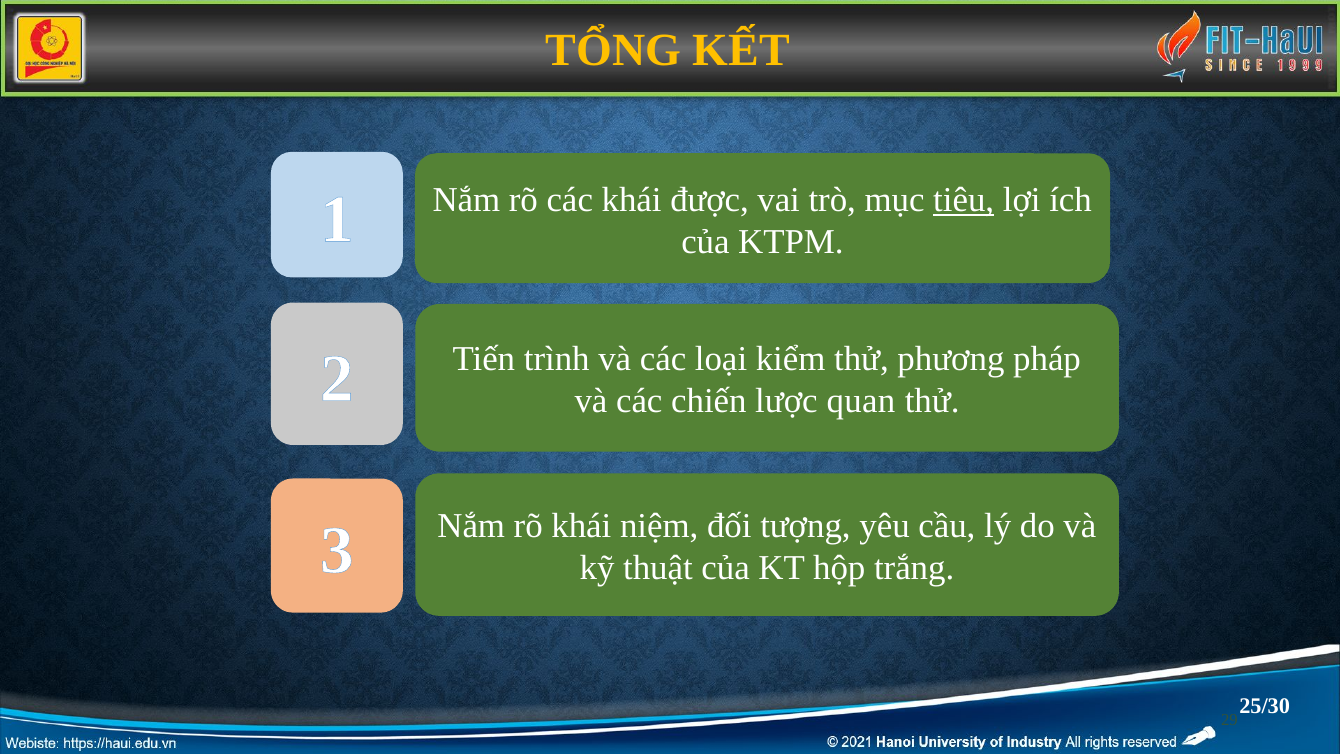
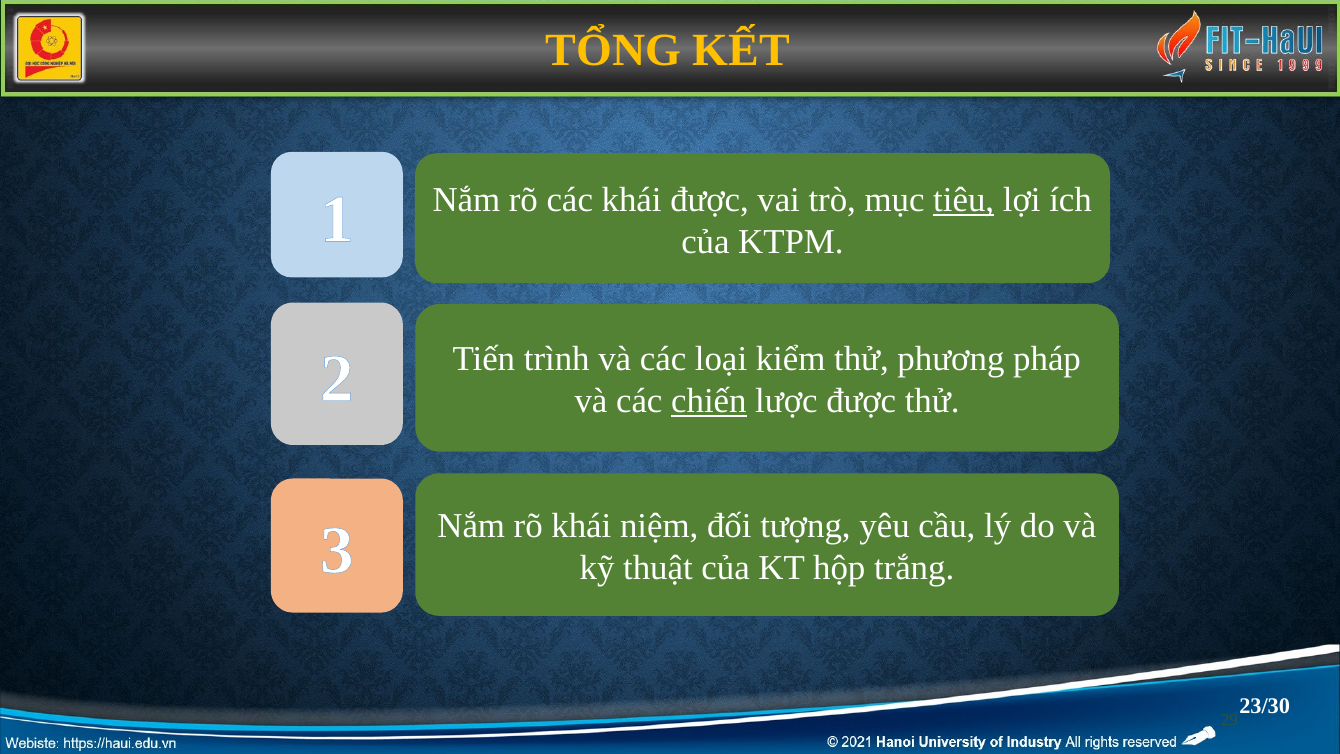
chiến underline: none -> present (709, 401)
lược quan: quan -> được (861, 401)
25/30: 25/30 -> 23/30 (1265, 706)
